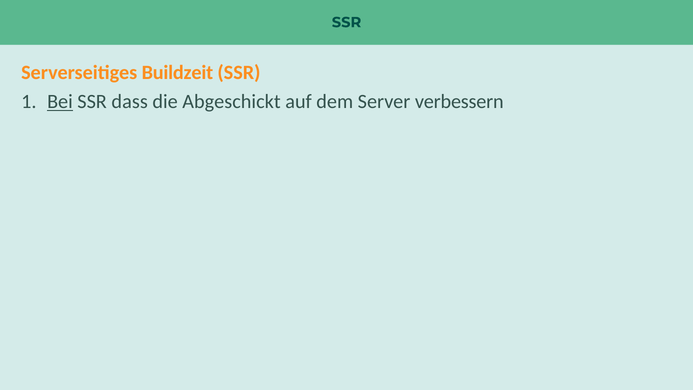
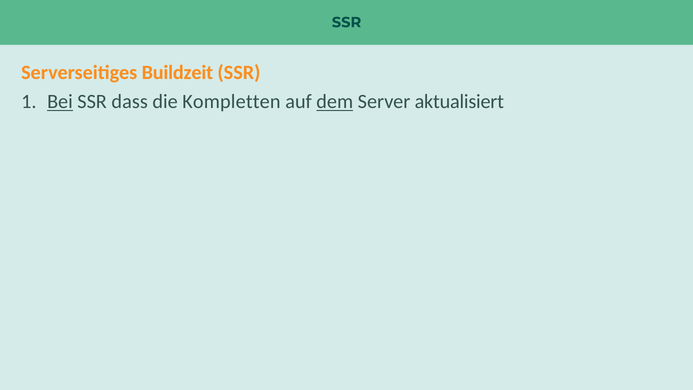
Abgeschickt: Abgeschickt -> Kompletten (231, 102)
dem underline: none -> present (335, 102)
verbessern: verbessern -> aktualisiert (459, 102)
